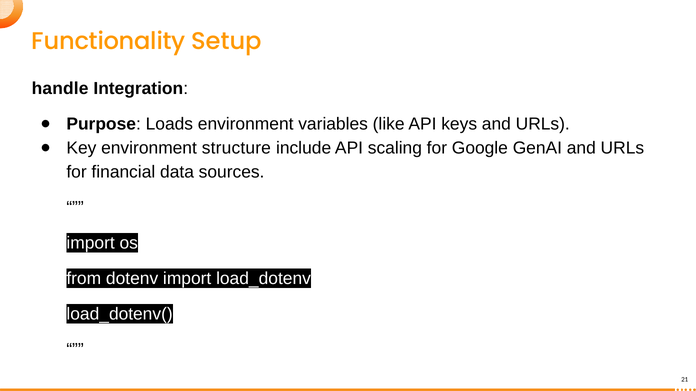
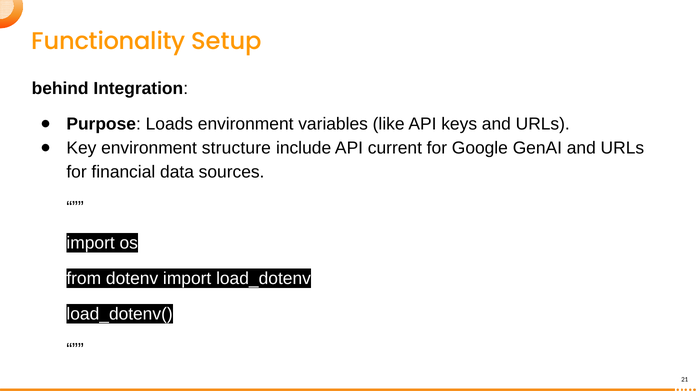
handle: handle -> behind (60, 89)
scaling: scaling -> current (395, 148)
